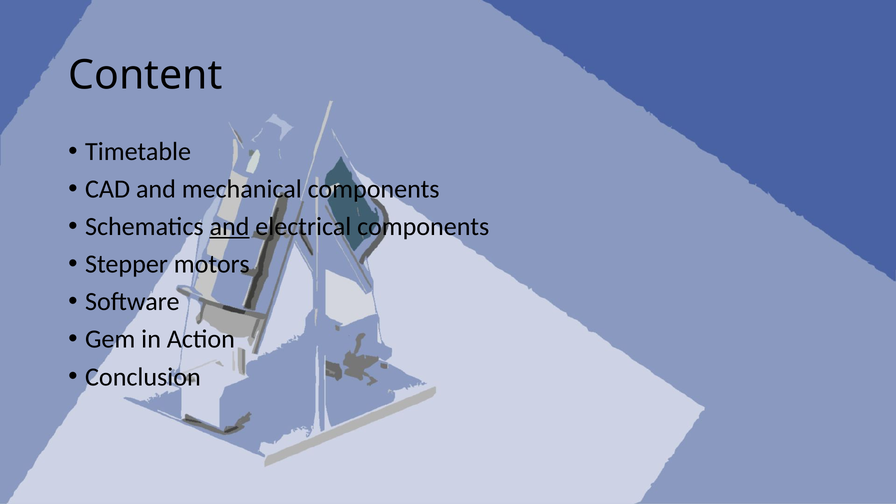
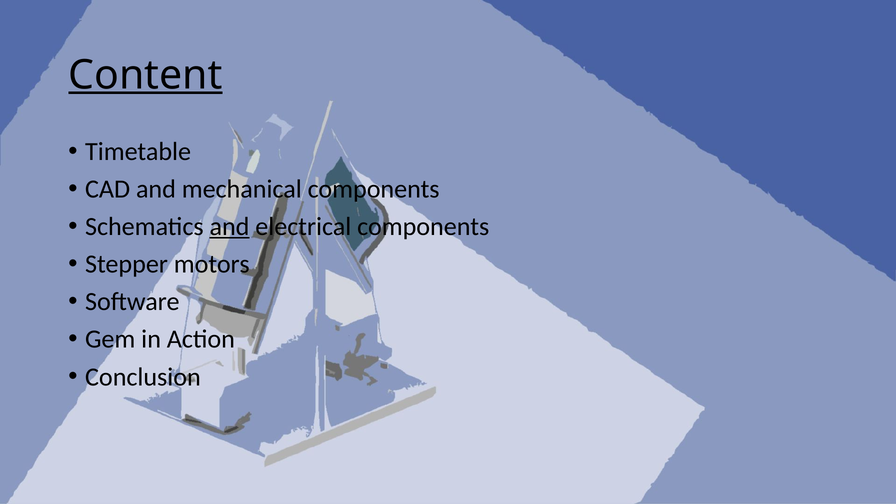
Content underline: none -> present (145, 75)
